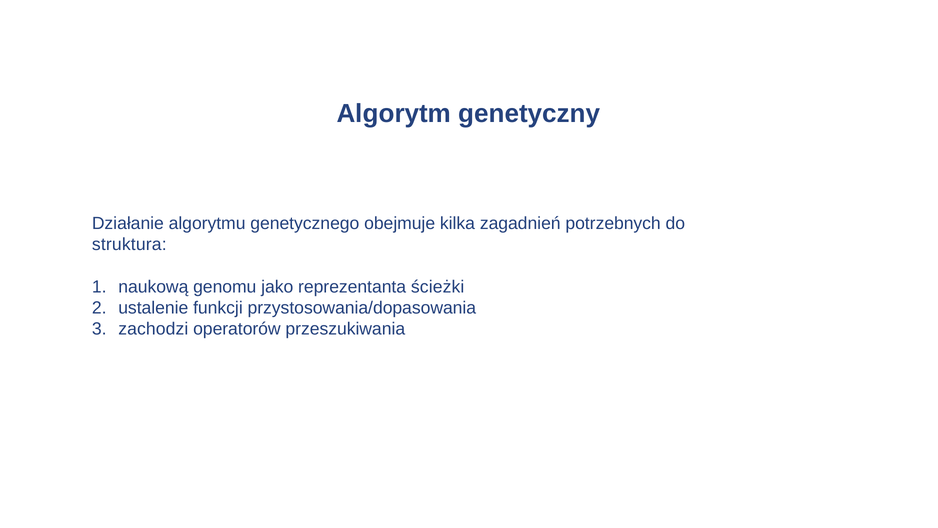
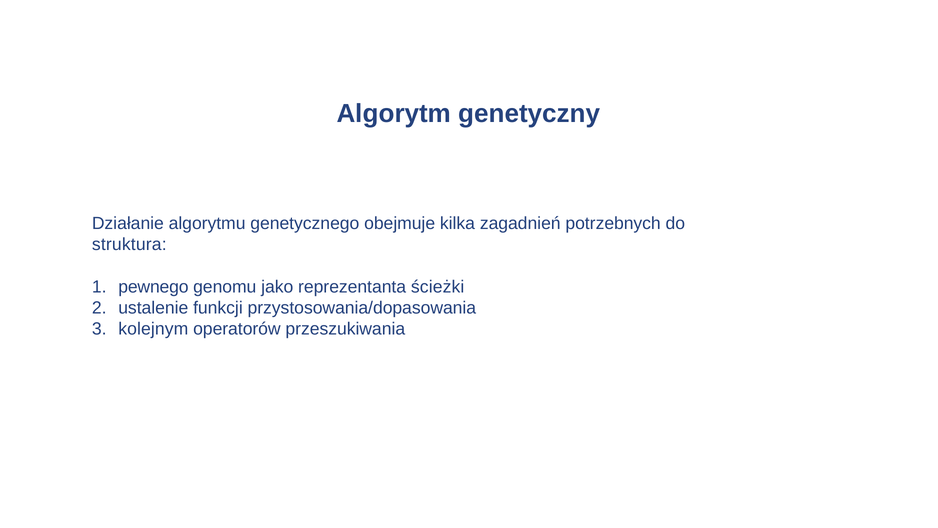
naukową: naukową -> pewnego (153, 287)
zachodzi: zachodzi -> kolejnym (153, 329)
